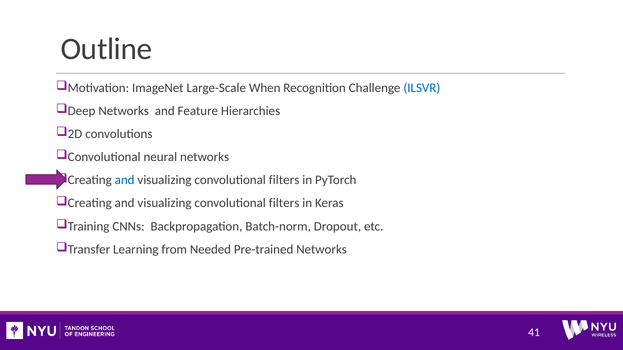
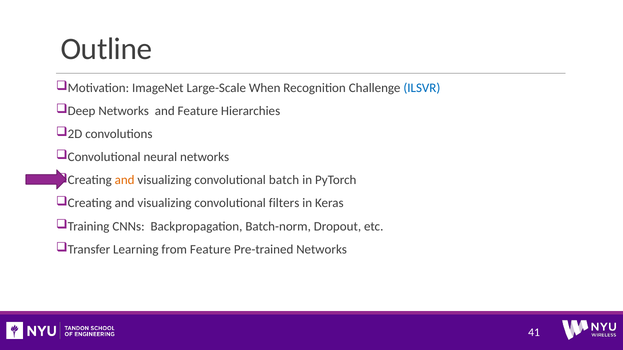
and colour: blue -> orange (125, 180)
filters: filters -> batch (284, 180)
from Needed: Needed -> Feature (210, 250)
